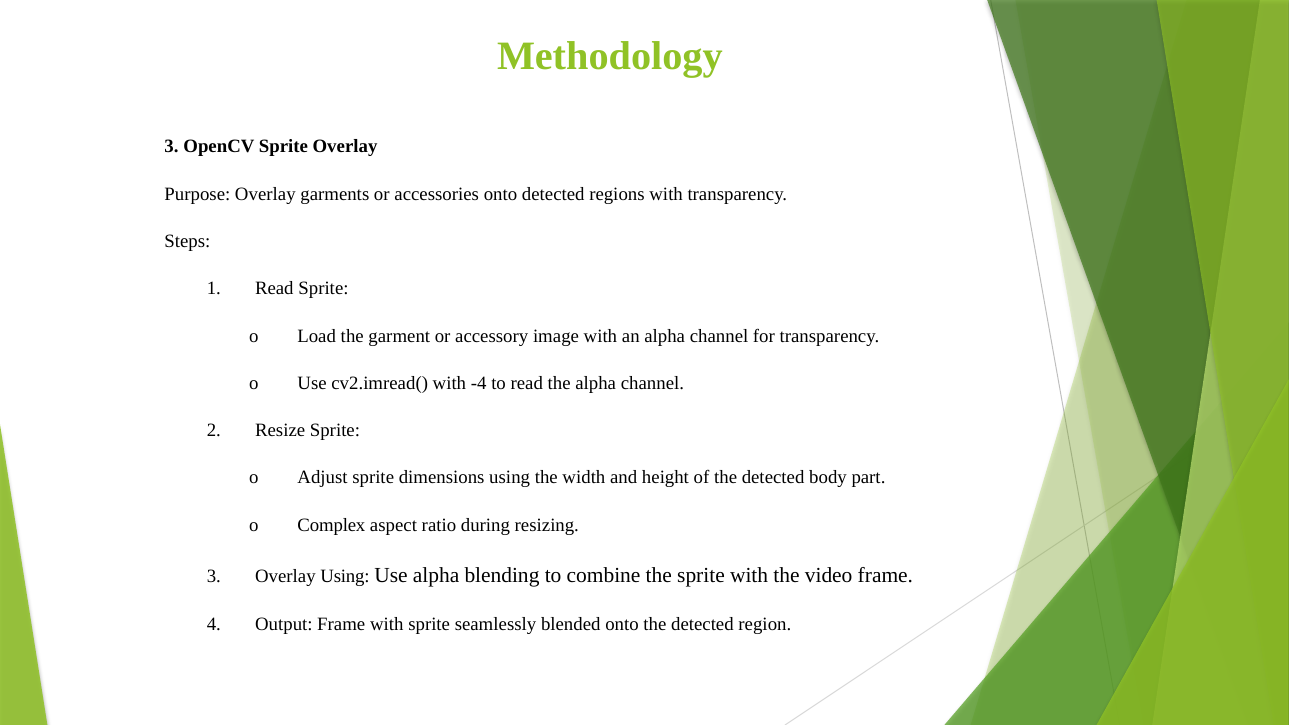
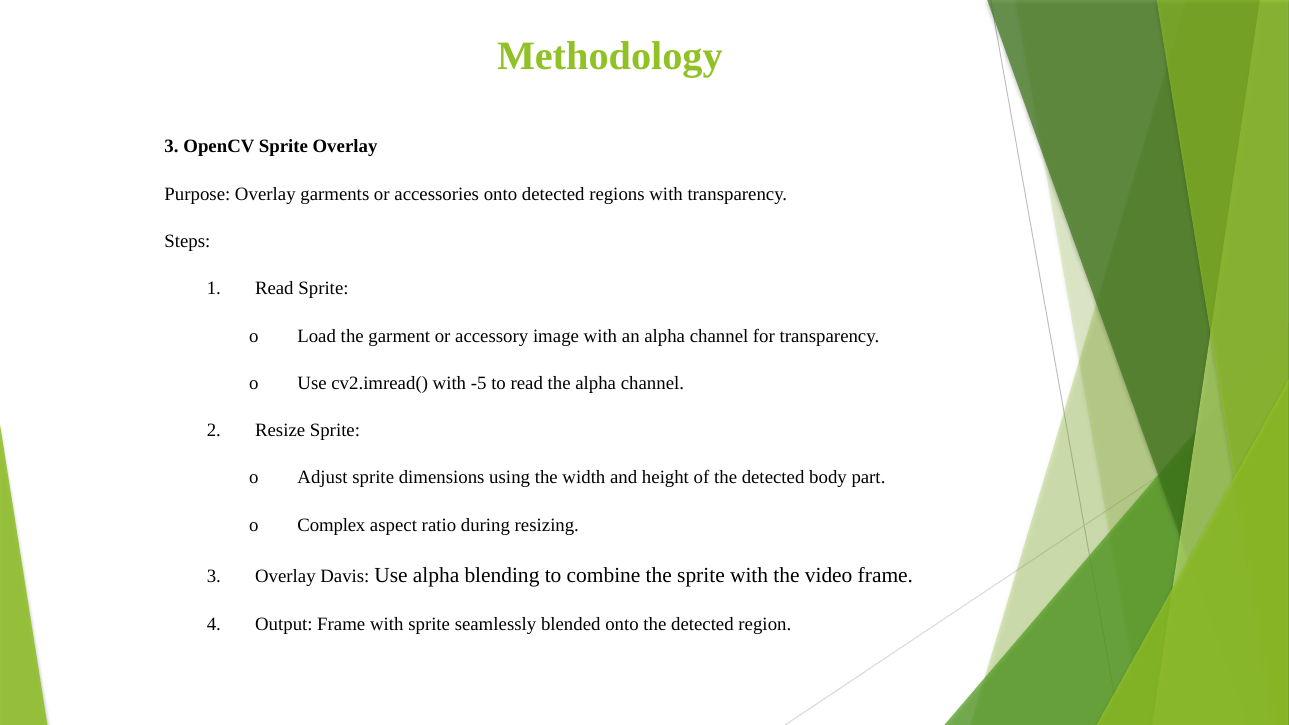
-4: -4 -> -5 (479, 383)
Overlay Using: Using -> Davis (345, 576)
